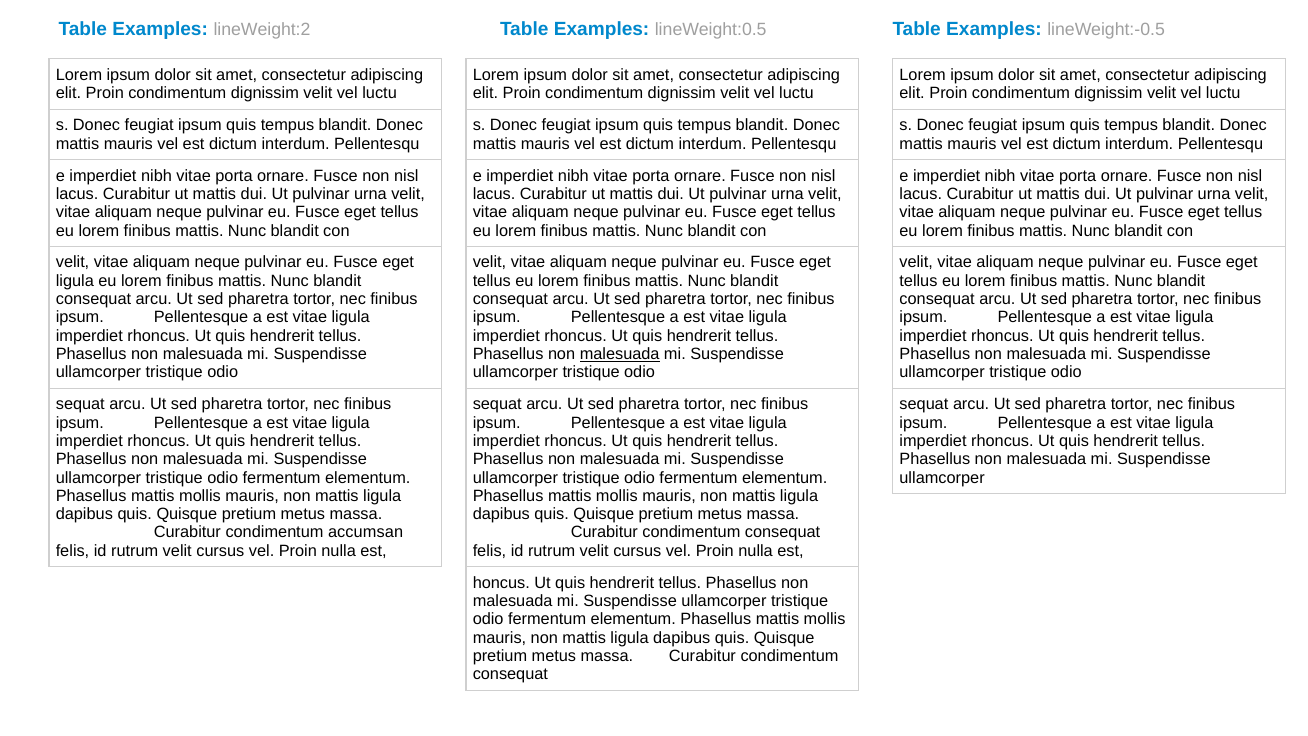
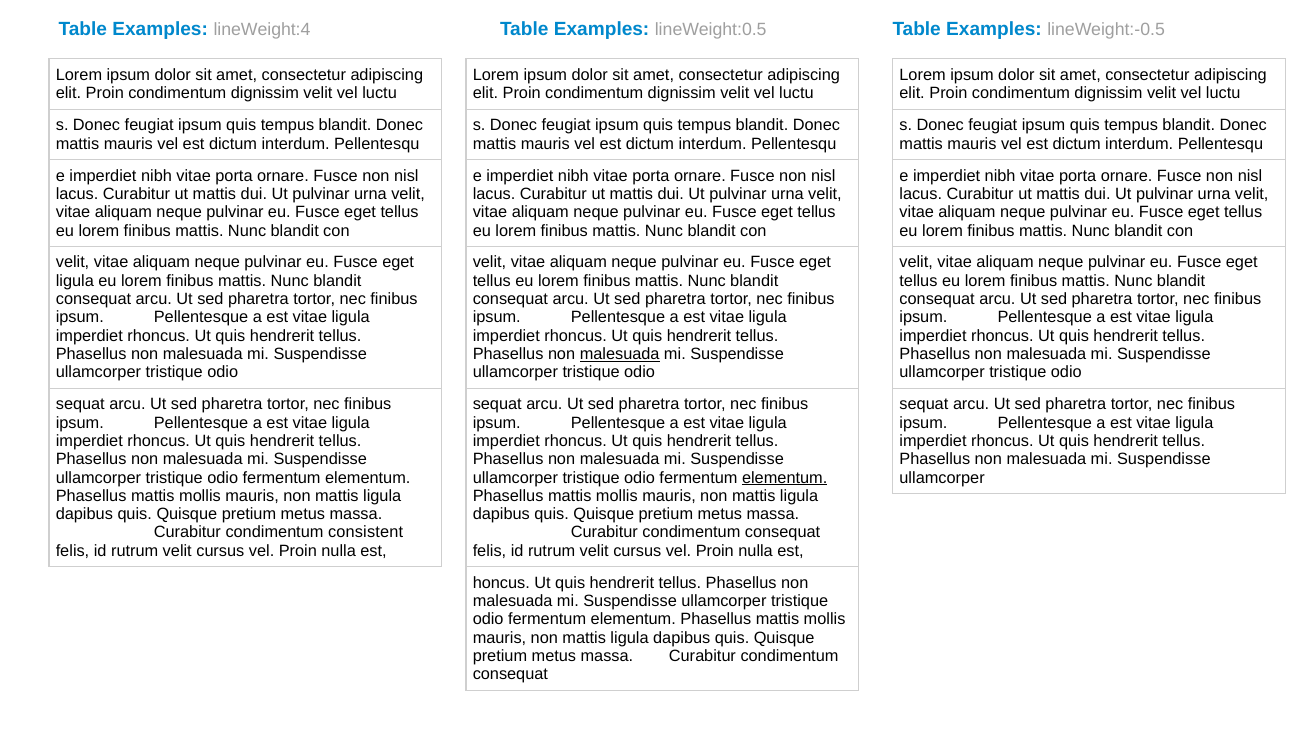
lineWeight:2: lineWeight:2 -> lineWeight:4 (262, 29)
elementum underline: none -> present (785, 477)
accumsan: accumsan -> consistent (366, 532)
